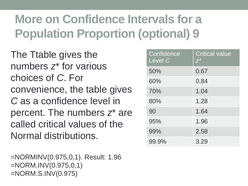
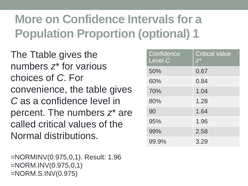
9: 9 -> 1 (196, 34)
